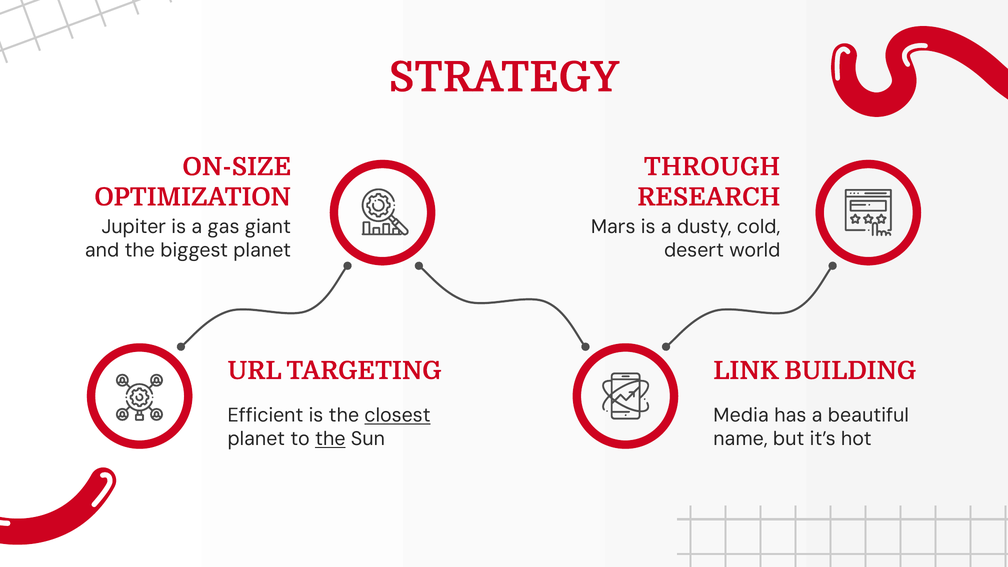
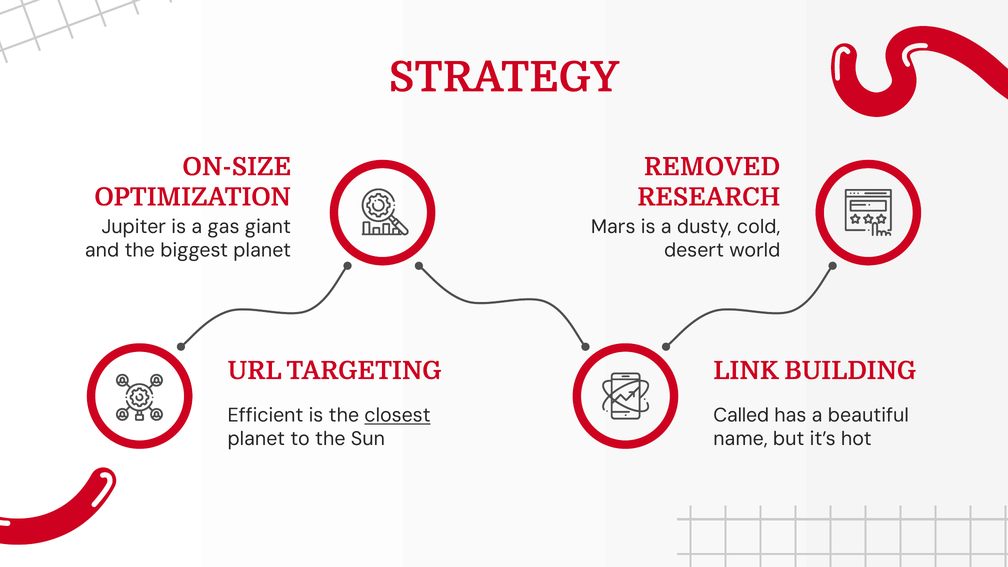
THROUGH: THROUGH -> REMOVED (712, 167)
Media: Media -> Called (741, 416)
the underline: present -> none (330, 439)
